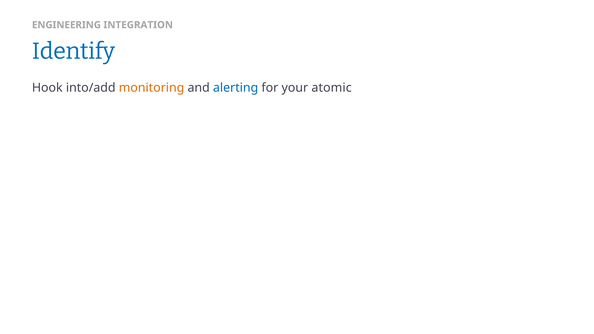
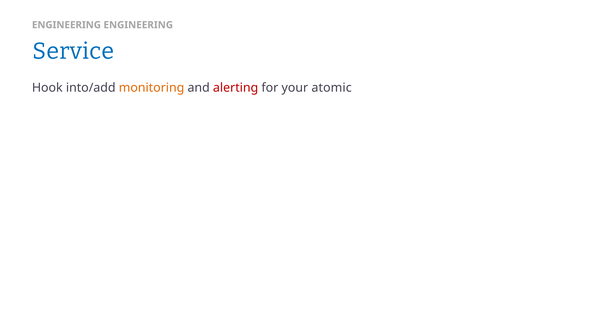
ENGINEERING INTEGRATION: INTEGRATION -> ENGINEERING (138, 25)
Identify: Identify -> Service (73, 51)
alerting colour: blue -> red (236, 88)
